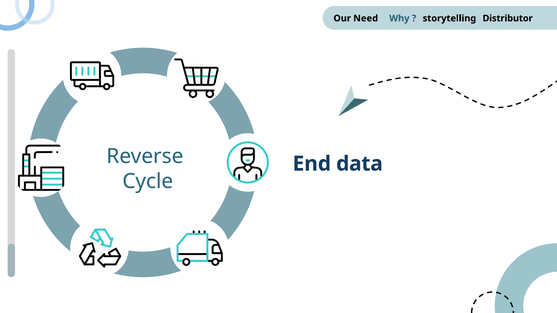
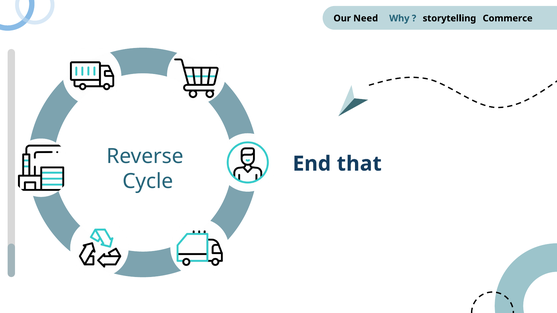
Distributor: Distributor -> Commerce (508, 18)
data: data -> that (359, 164)
